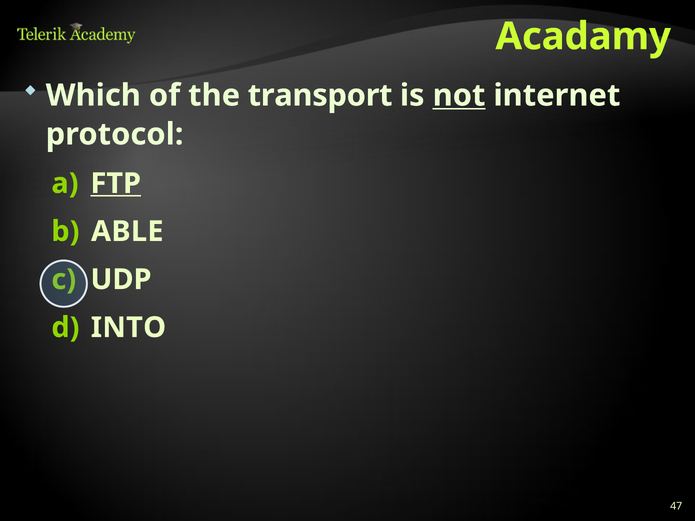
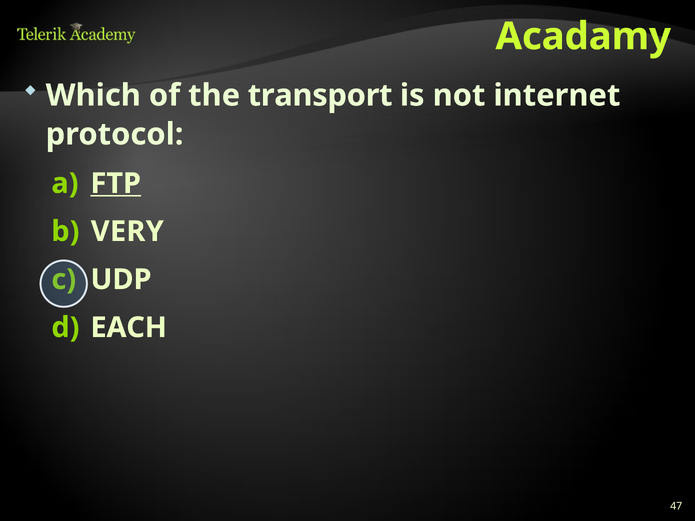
not underline: present -> none (459, 95)
ABLE: ABLE -> VERY (127, 232)
INTO: INTO -> EACH (129, 328)
